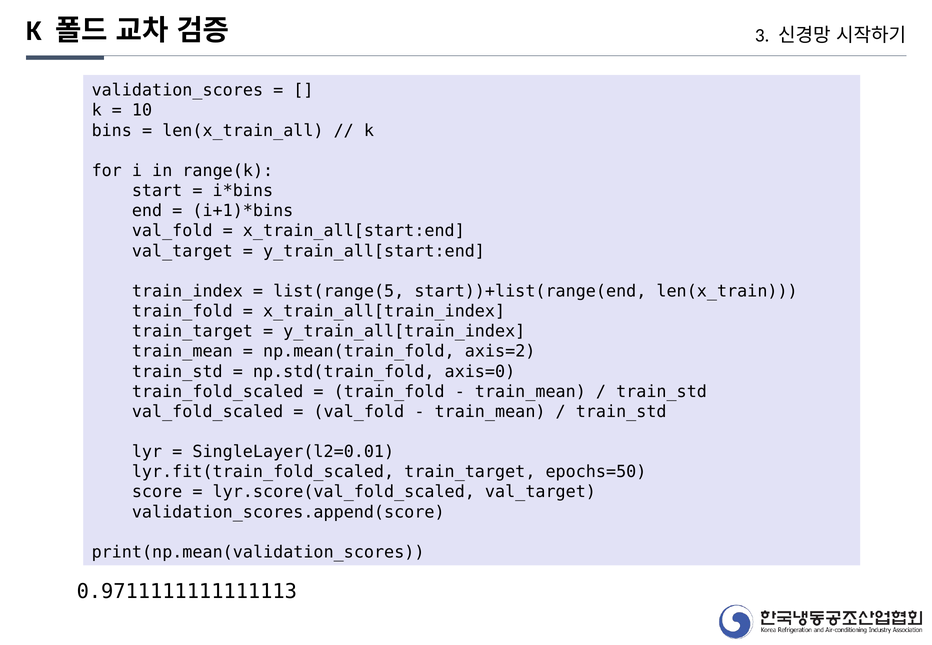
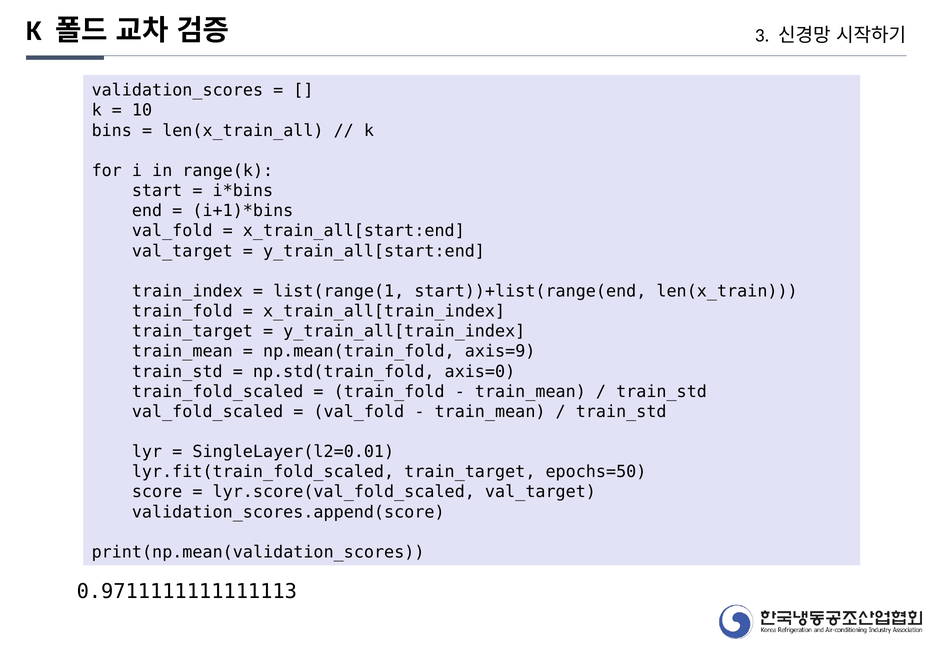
list(range(5: list(range(5 -> list(range(1 (339, 291)
axis=2: axis=2 -> axis=9 (500, 352)
